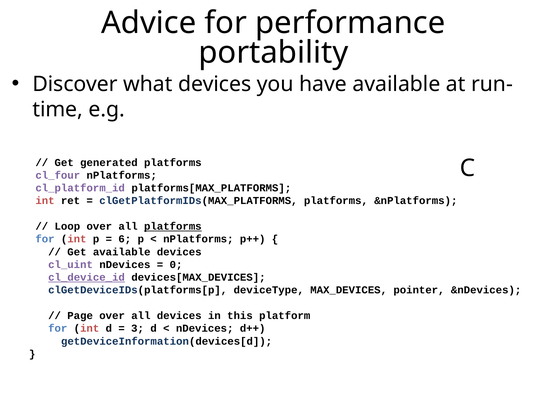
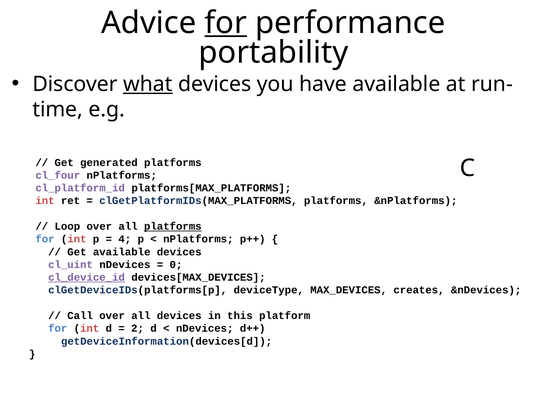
for underline: none -> present (226, 23)
what underline: none -> present (148, 84)
6: 6 -> 4 (125, 239)
pointer: pointer -> creates (419, 290)
Page: Page -> Call (80, 316)
3: 3 -> 2 (138, 329)
